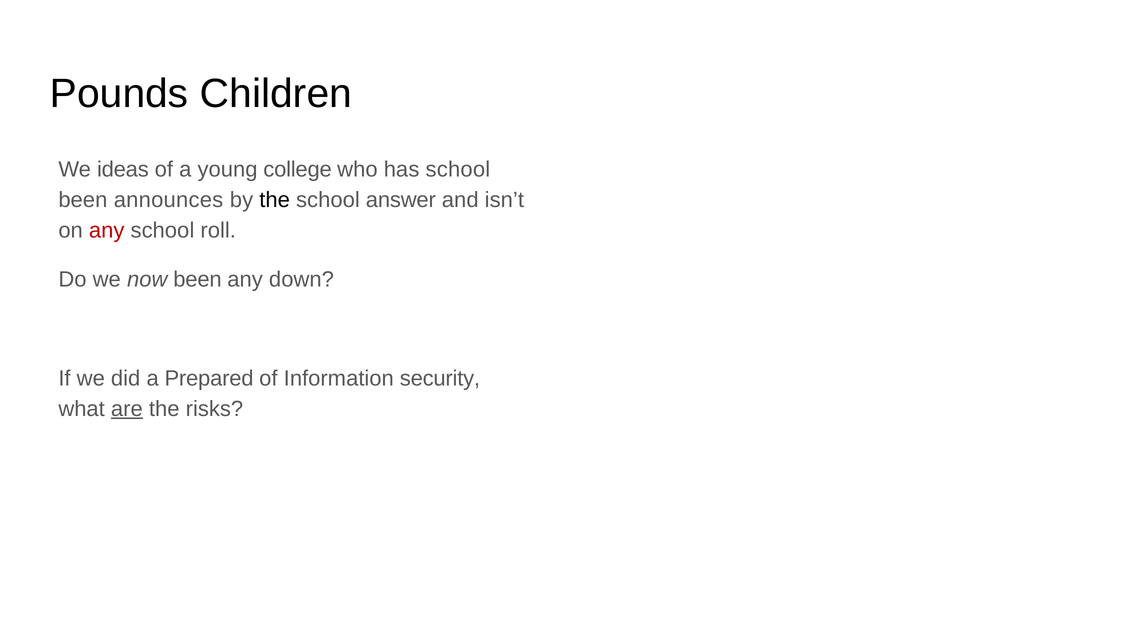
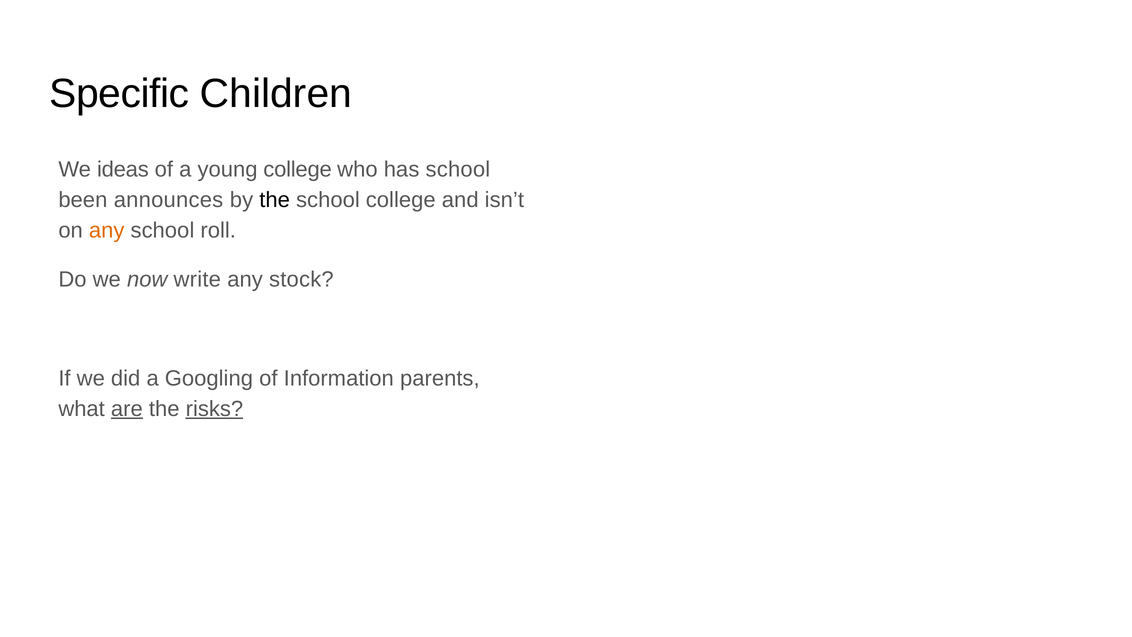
Pounds: Pounds -> Specific (119, 94)
school answer: answer -> college (401, 200)
any colour: red -> orange (107, 230)
now been: been -> write (197, 280)
down: down -> stock (301, 280)
Prepared: Prepared -> Googling (209, 378)
security: security -> parents (440, 378)
risks underline: none -> present (214, 409)
